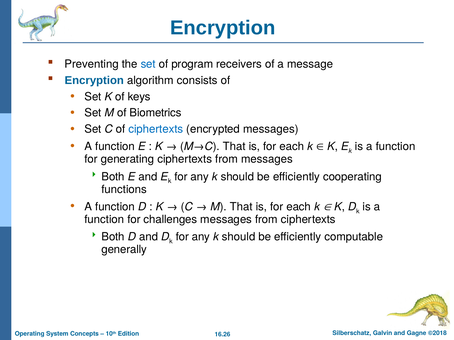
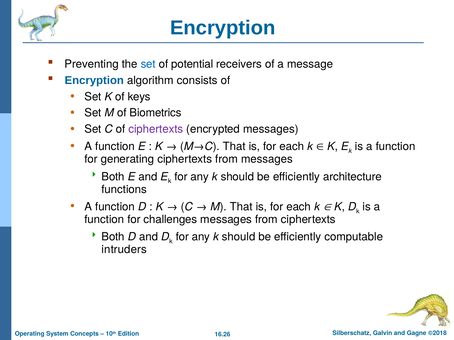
program: program -> potential (192, 64)
ciphertexts colour: blue -> purple (156, 129)
cooperating: cooperating -> architecture (352, 177)
generally: generally -> intruders (124, 250)
